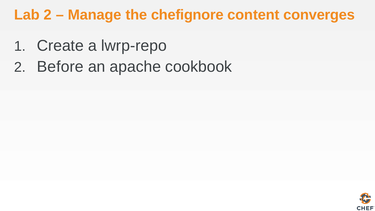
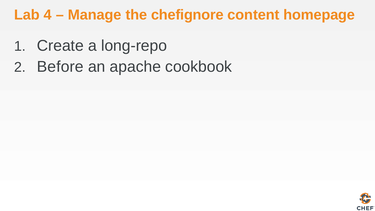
Lab 2: 2 -> 4 (48, 15)
converges: converges -> homepage (319, 15)
lwrp-repo: lwrp-repo -> long-repo (134, 46)
